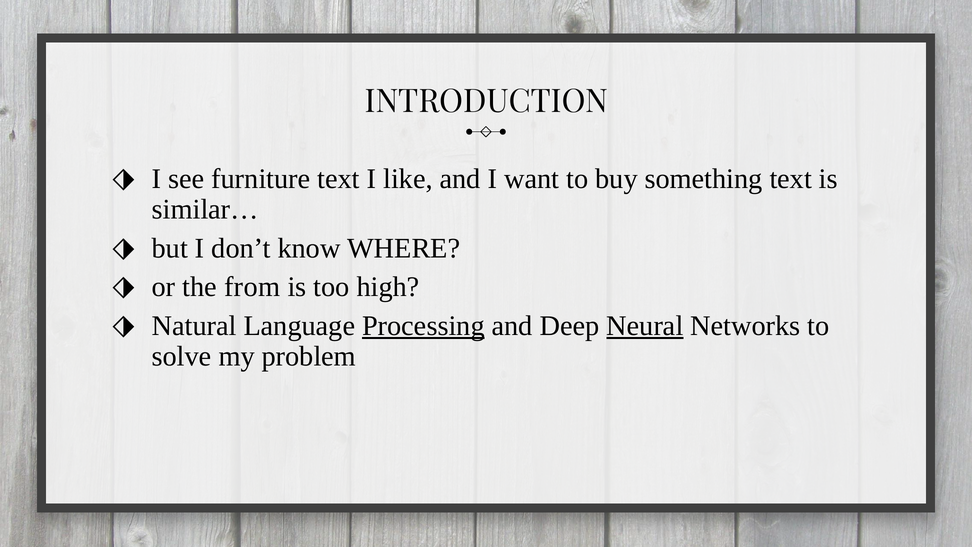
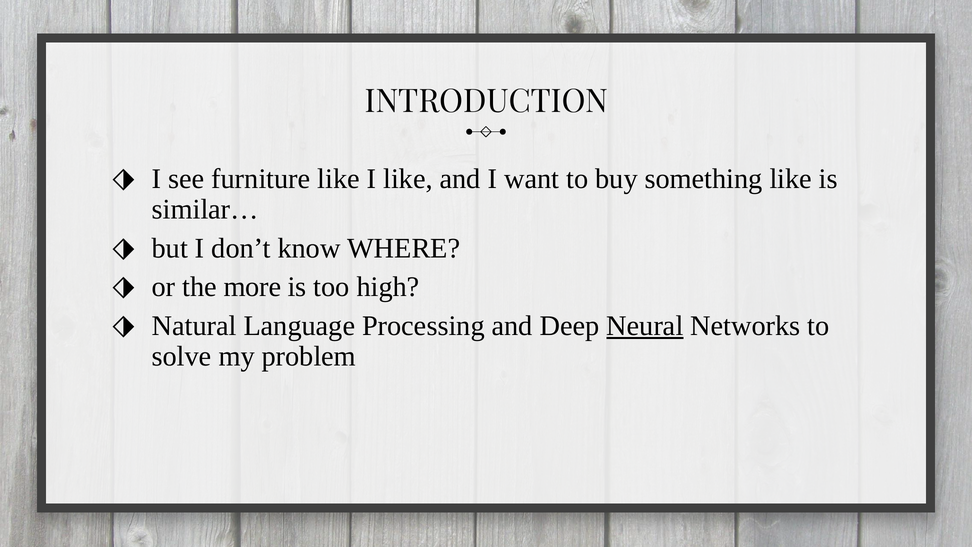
furniture text: text -> like (339, 179)
something text: text -> like (791, 179)
from: from -> more (252, 287)
Processing underline: present -> none (423, 326)
